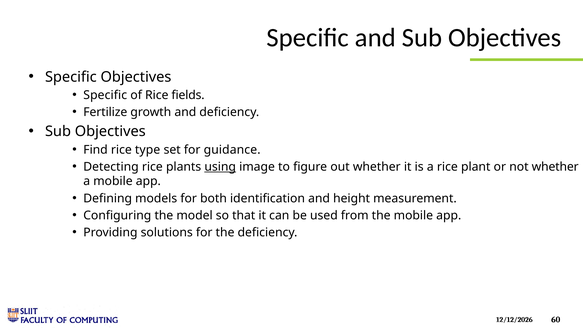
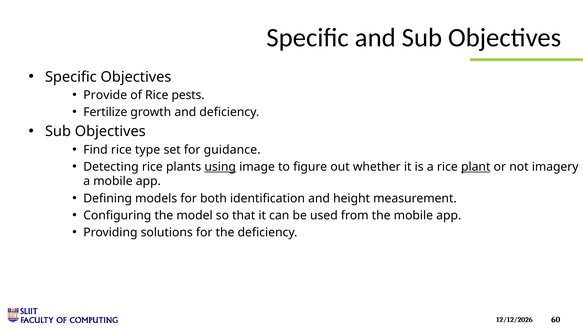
Specific: Specific -> Provide (105, 95)
fields: fields -> pests (188, 95)
plant underline: none -> present (476, 167)
not whether: whether -> imagery (555, 167)
